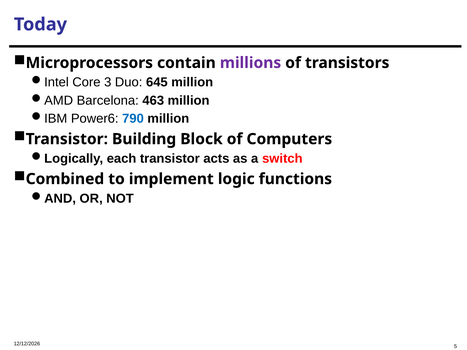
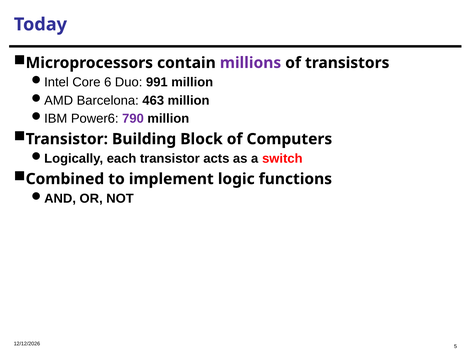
3: 3 -> 6 (108, 82)
645: 645 -> 991 (157, 82)
790 colour: blue -> purple (133, 119)
